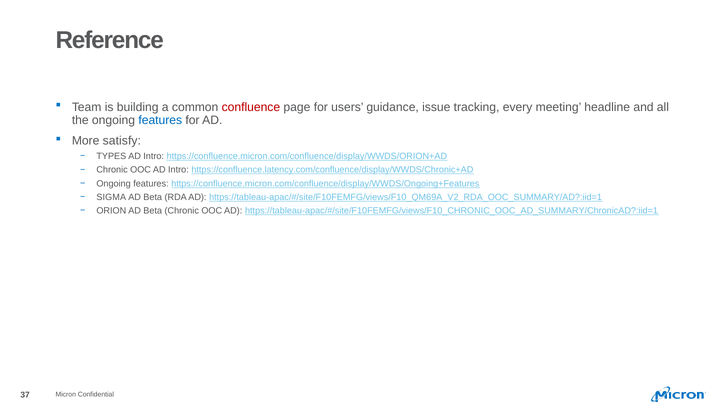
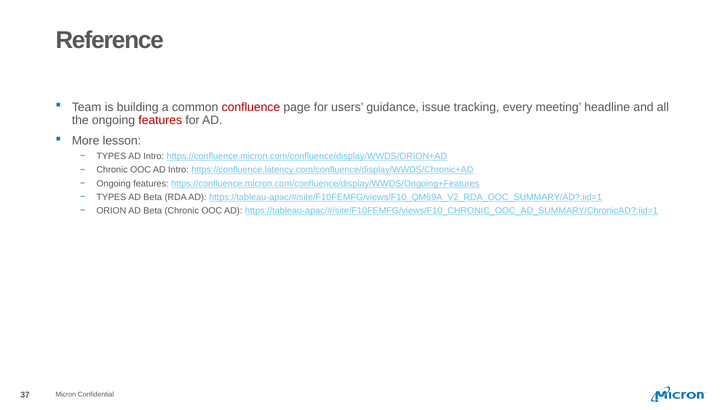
features colour: blue -> red (160, 120)
satisfy: satisfy -> lesson (122, 141)
SIGMA: SIGMA -> TYPES (111, 197)
